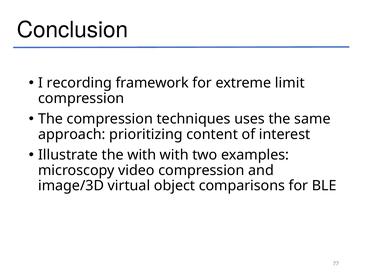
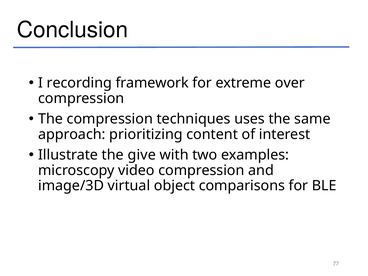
limit: limit -> over (290, 83)
the with: with -> give (142, 155)
